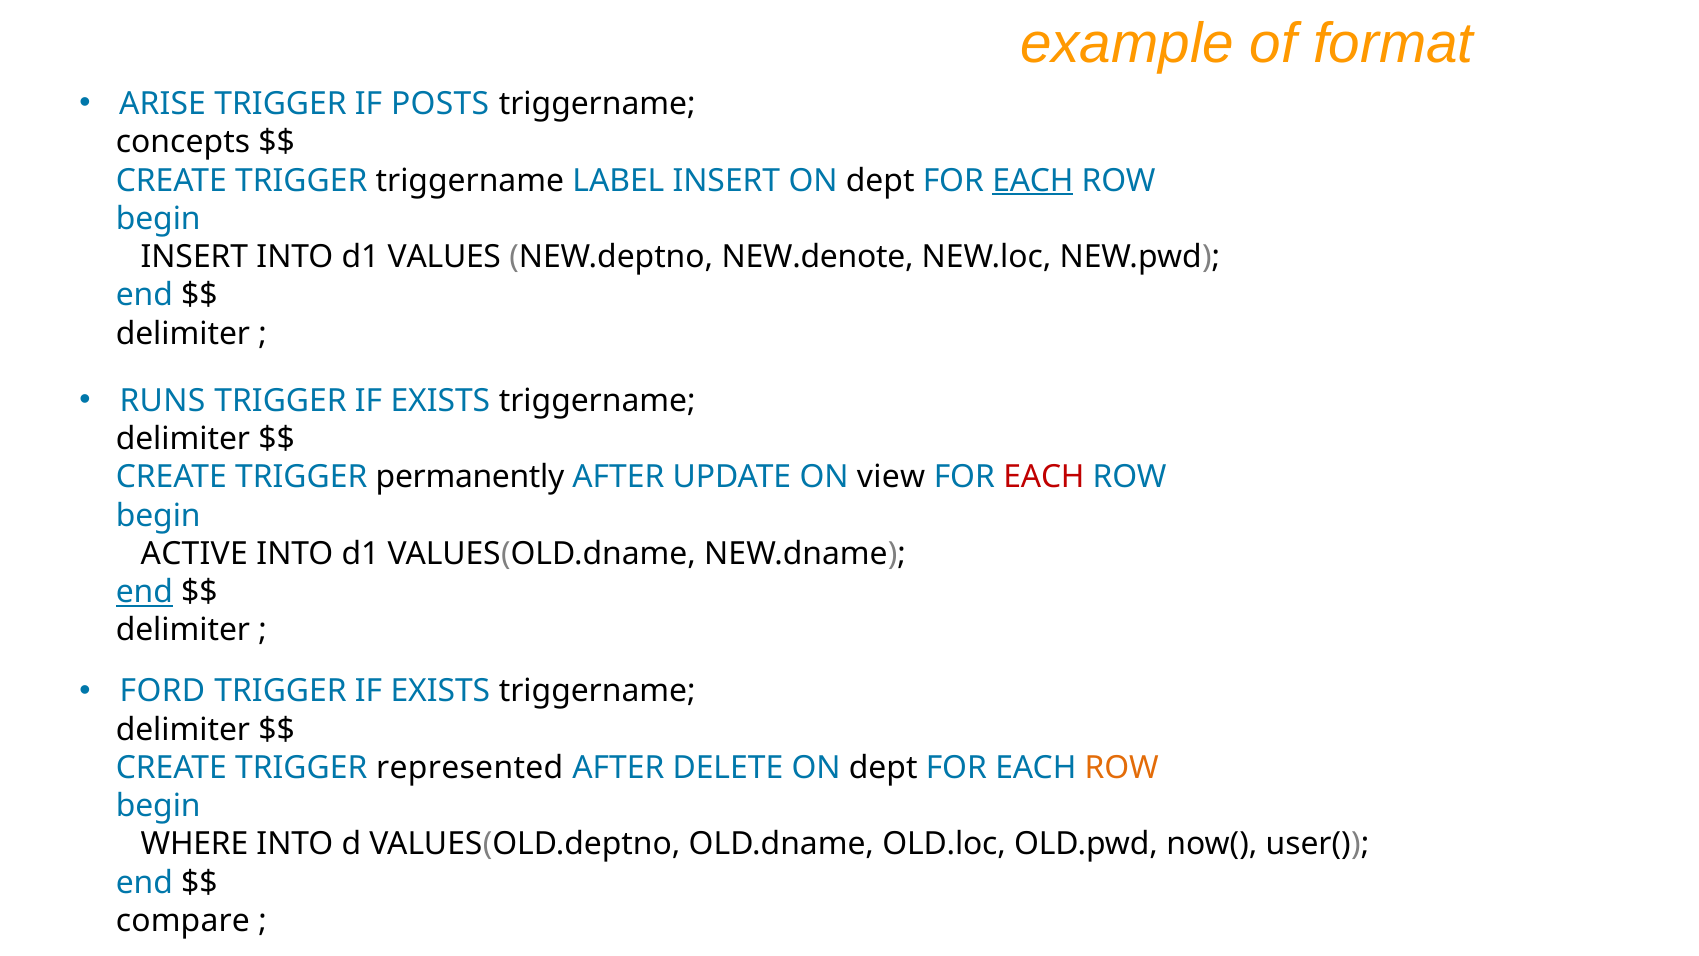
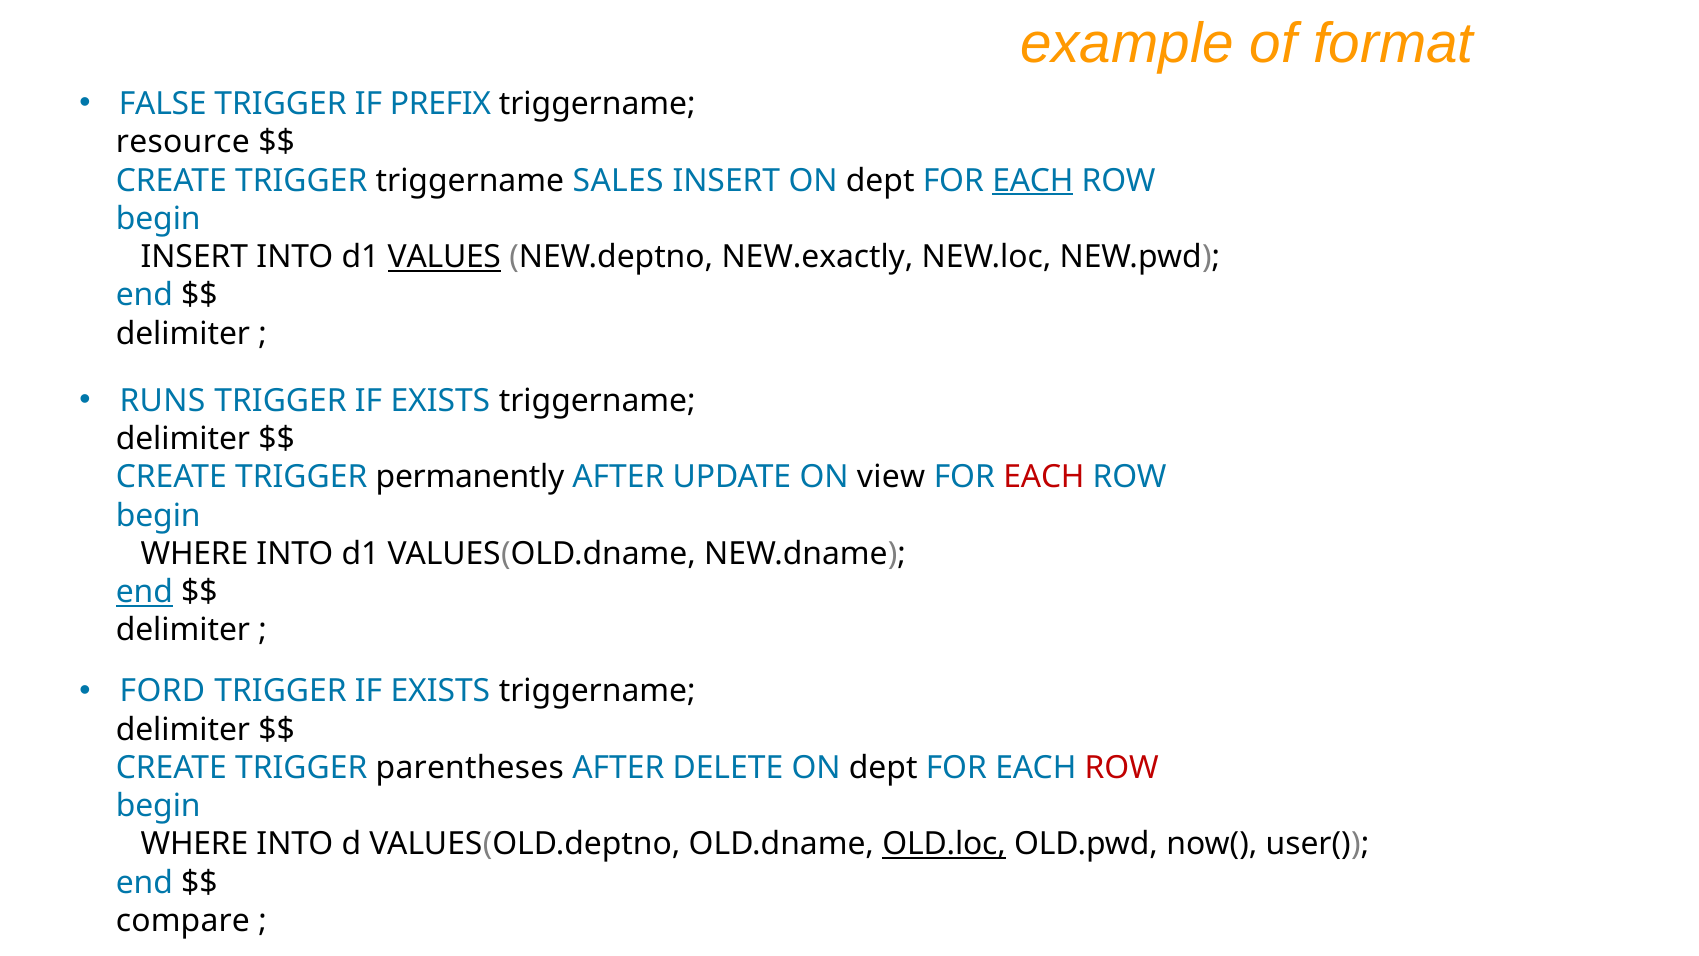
ARISE: ARISE -> FALSE (163, 104)
POSTS: POSTS -> PREFIX (440, 104)
concepts: concepts -> resource (183, 142)
LABEL: LABEL -> SALES (618, 180)
VALUES underline: none -> present (444, 257)
NEW.denote: NEW.denote -> NEW.exactly (818, 257)
ACTIVE: ACTIVE -> WHERE (194, 554)
represented: represented -> parentheses (470, 768)
ROW colour: orange -> red (1122, 768)
OLD.loc underline: none -> present (944, 844)
